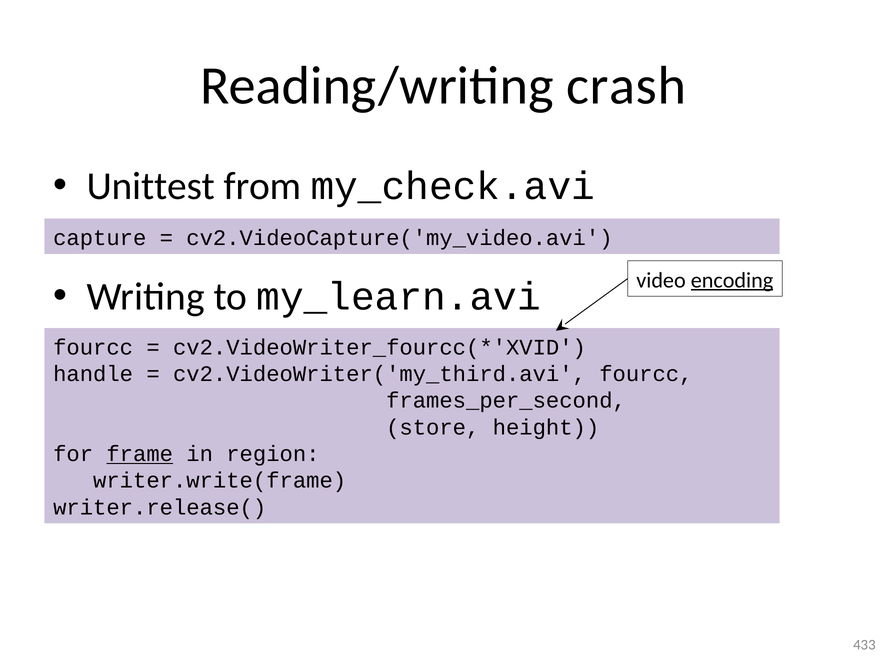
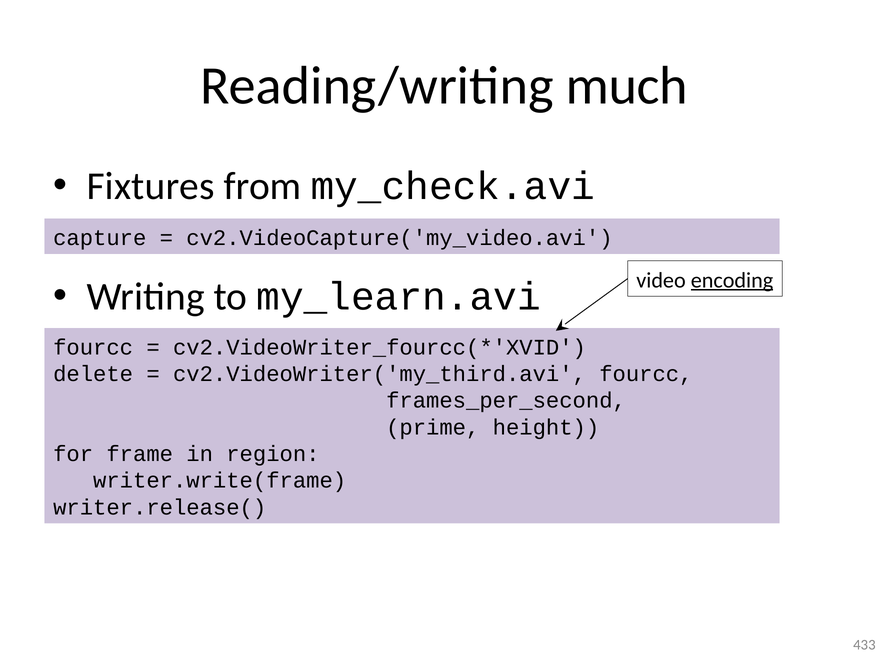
crash: crash -> much (627, 86)
Unittest: Unittest -> Fixtures (151, 186)
handle: handle -> delete (93, 374)
store: store -> prime (433, 427)
frame underline: present -> none (140, 454)
